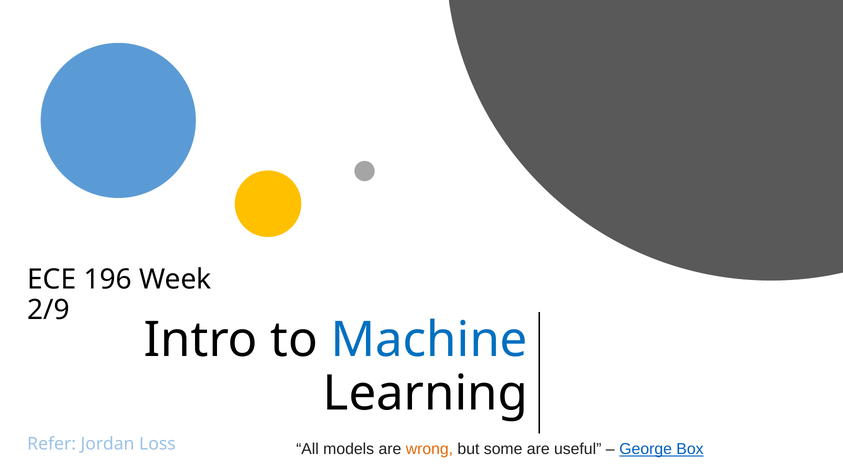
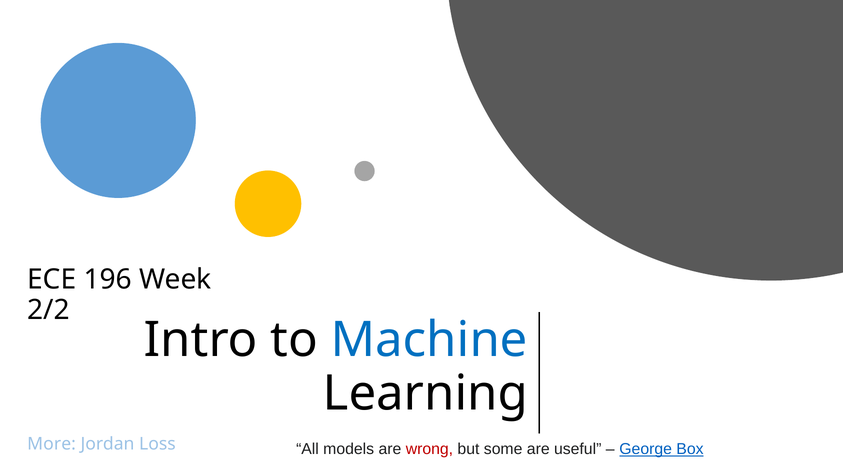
2/9: 2/9 -> 2/2 (49, 310)
Refer: Refer -> More (52, 444)
wrong colour: orange -> red (429, 449)
